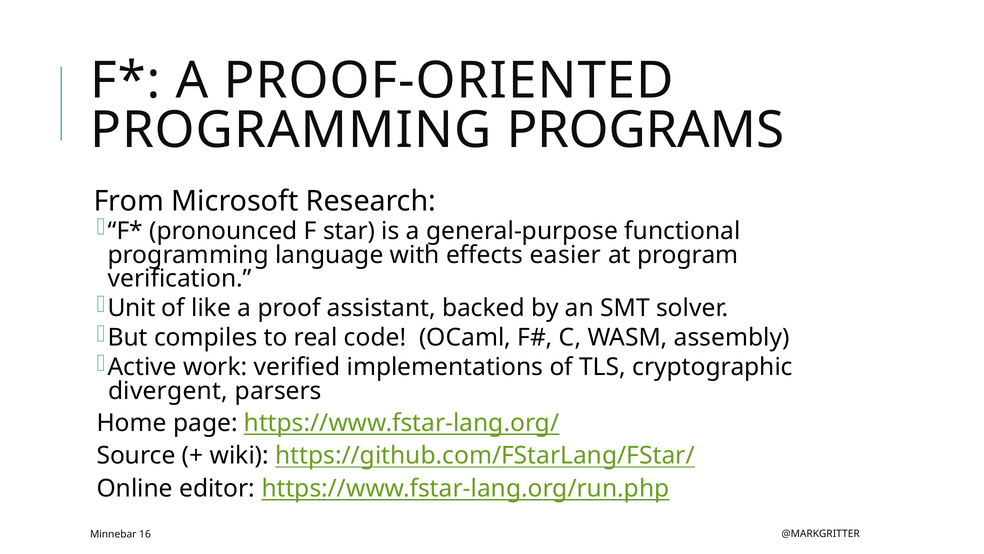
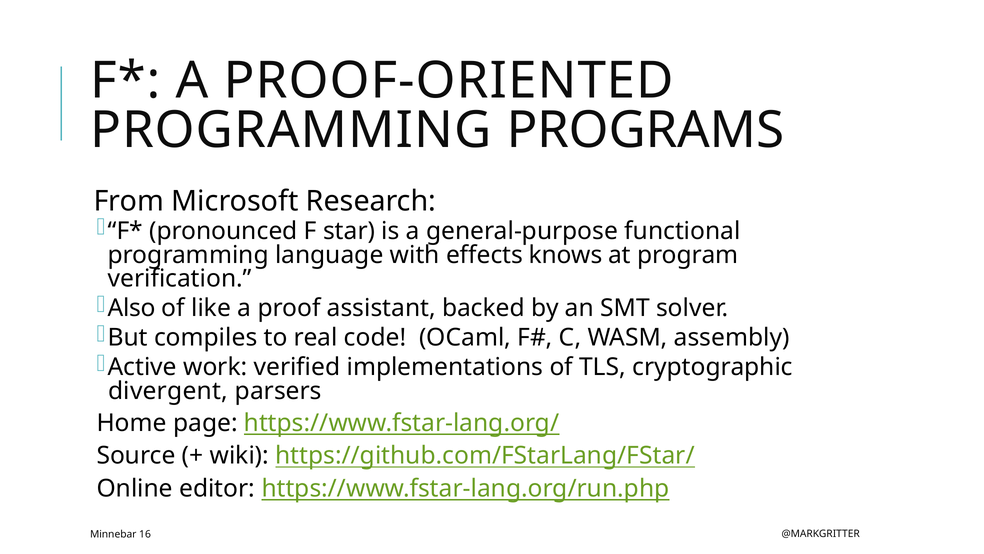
easier: easier -> knows (566, 255)
Unit: Unit -> Also (132, 308)
